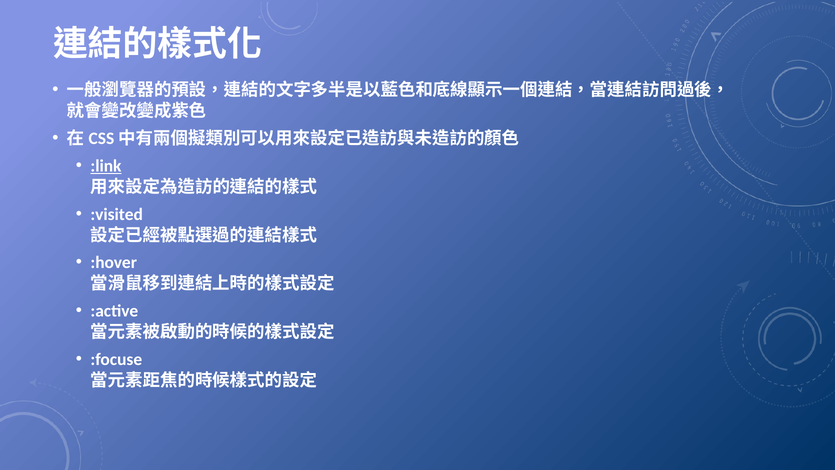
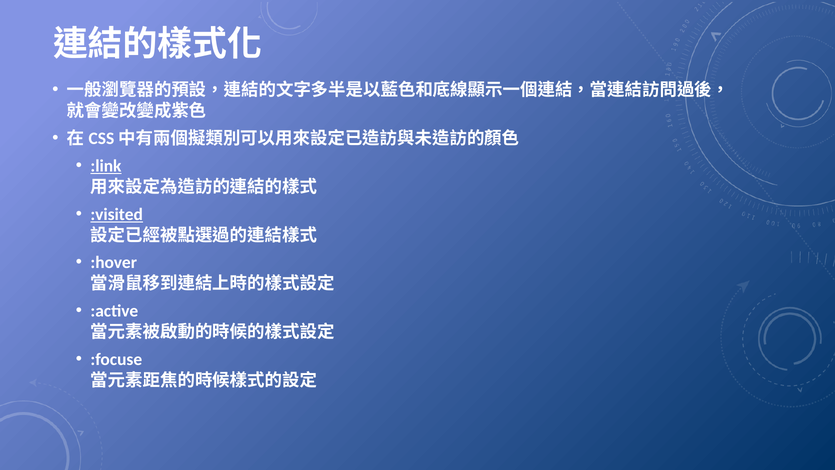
:visited underline: none -> present (117, 214)
